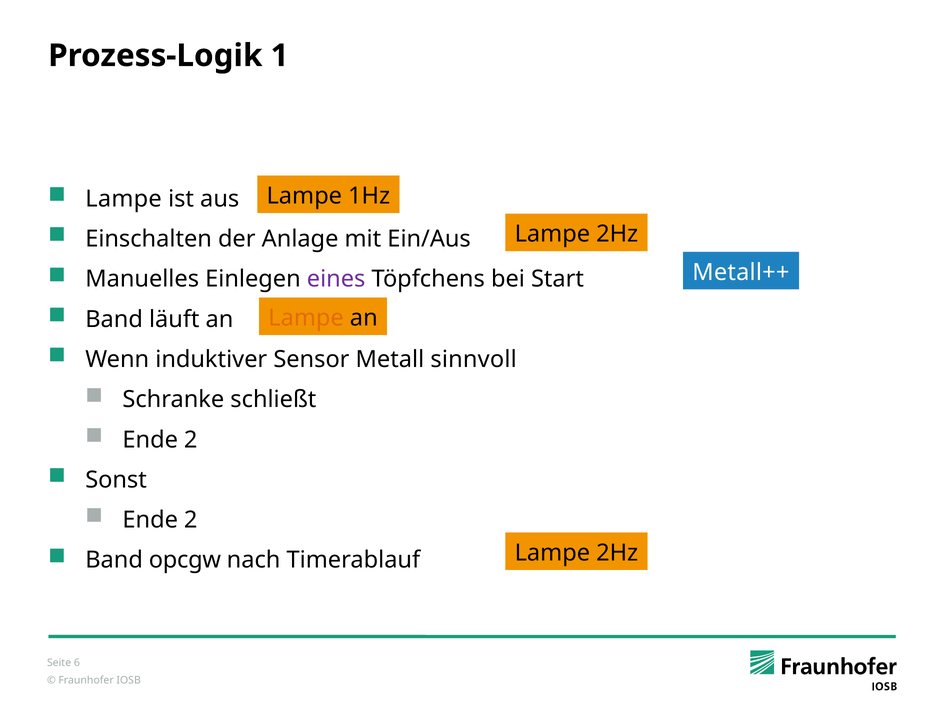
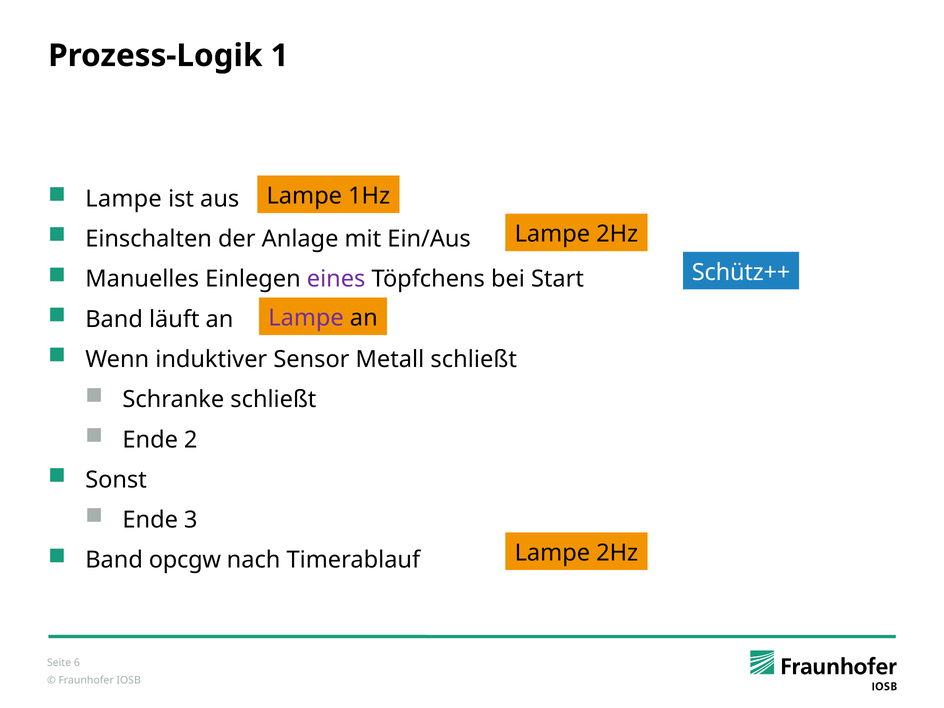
Metall++: Metall++ -> Schütz++ (741, 272)
Lampe colour: orange -> purple (306, 318)
Metall sinnvoll: sinnvoll -> schließt (474, 359)
2: 2 -> 3 (191, 520)
